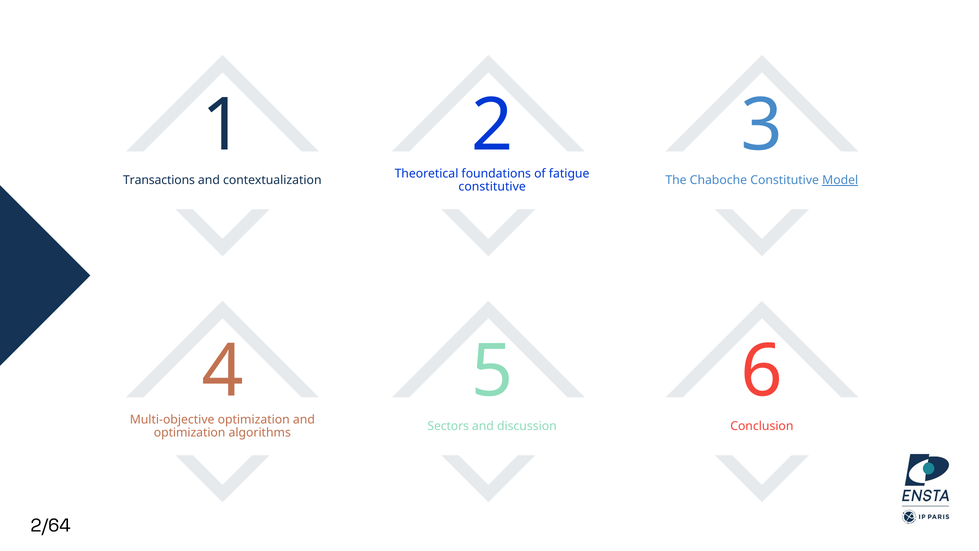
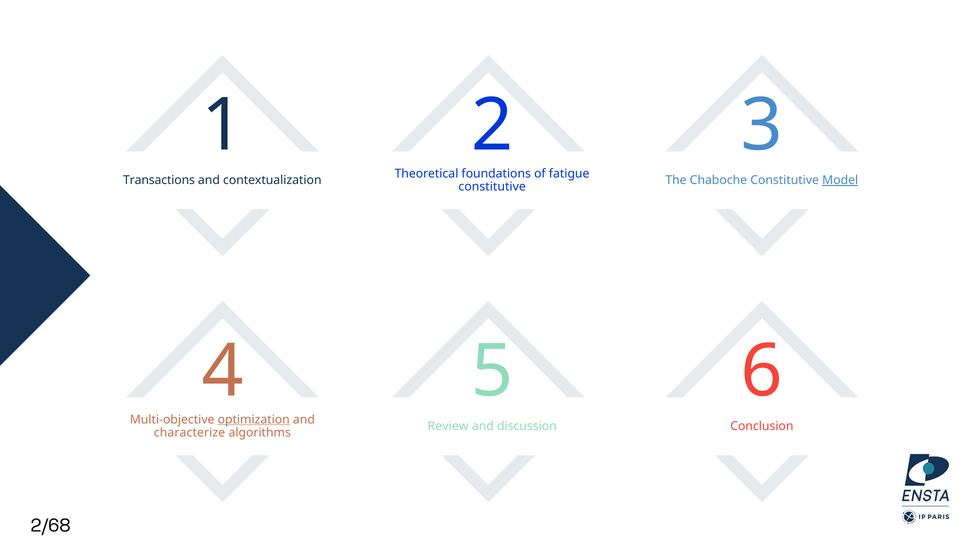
optimization underline: none -> present (254, 419)
Sectors: Sectors -> Review (448, 426)
optimization: optimization -> characterize (190, 433)
2/64: 2/64 -> 2/68 (51, 525)
